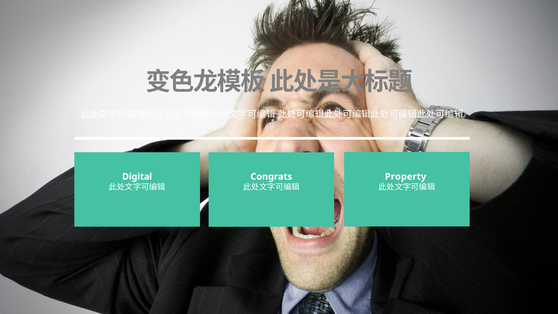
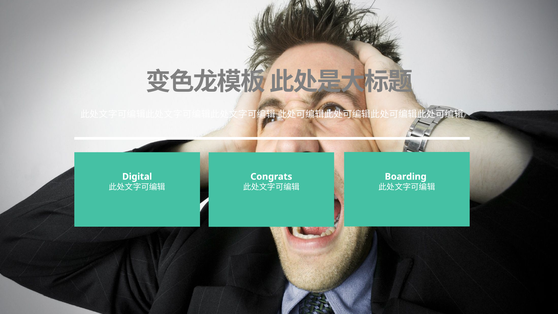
Property: Property -> Boarding (406, 177)
